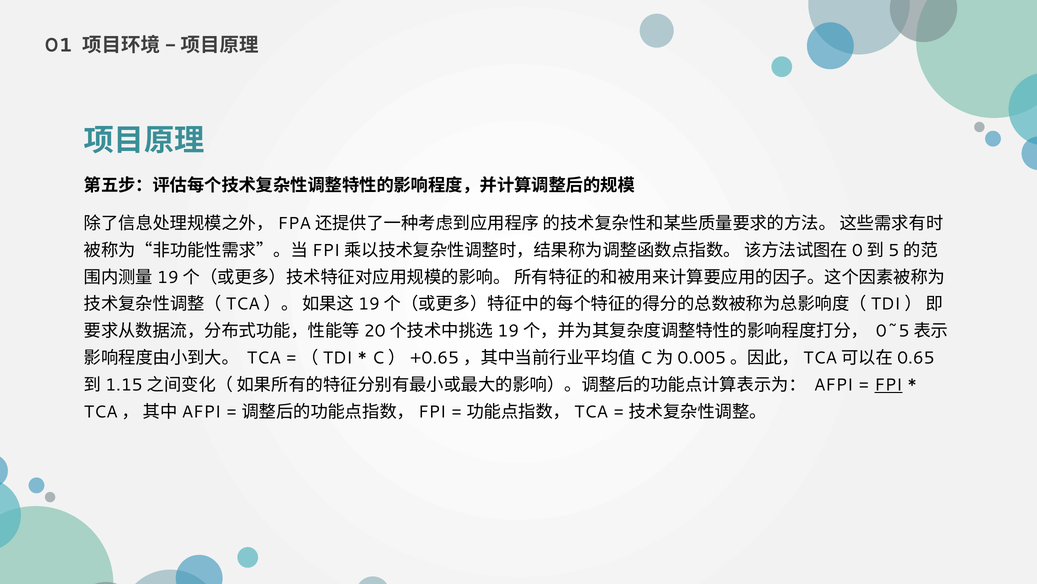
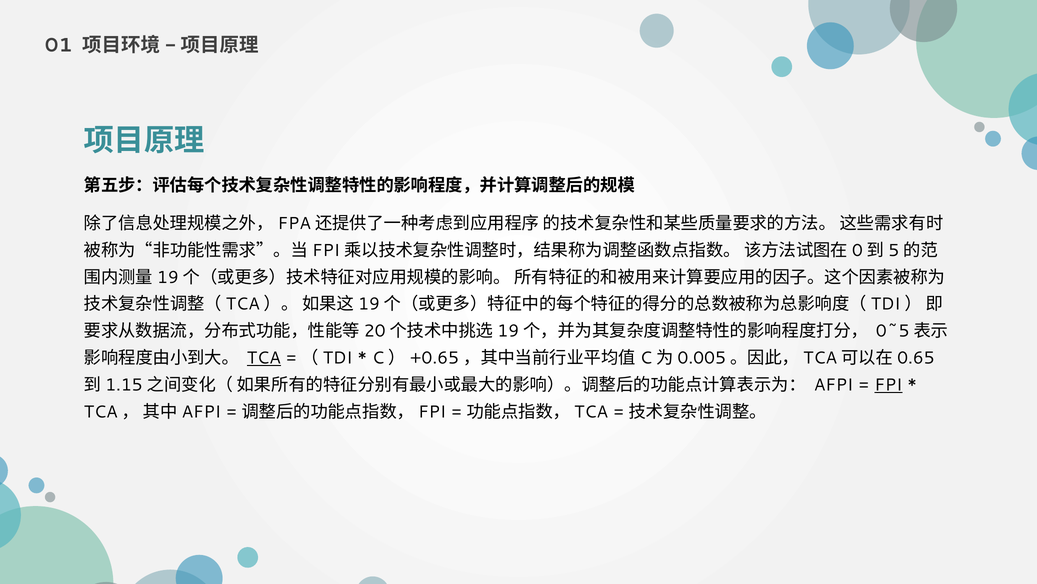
TCA underline: none -> present (264, 358)
